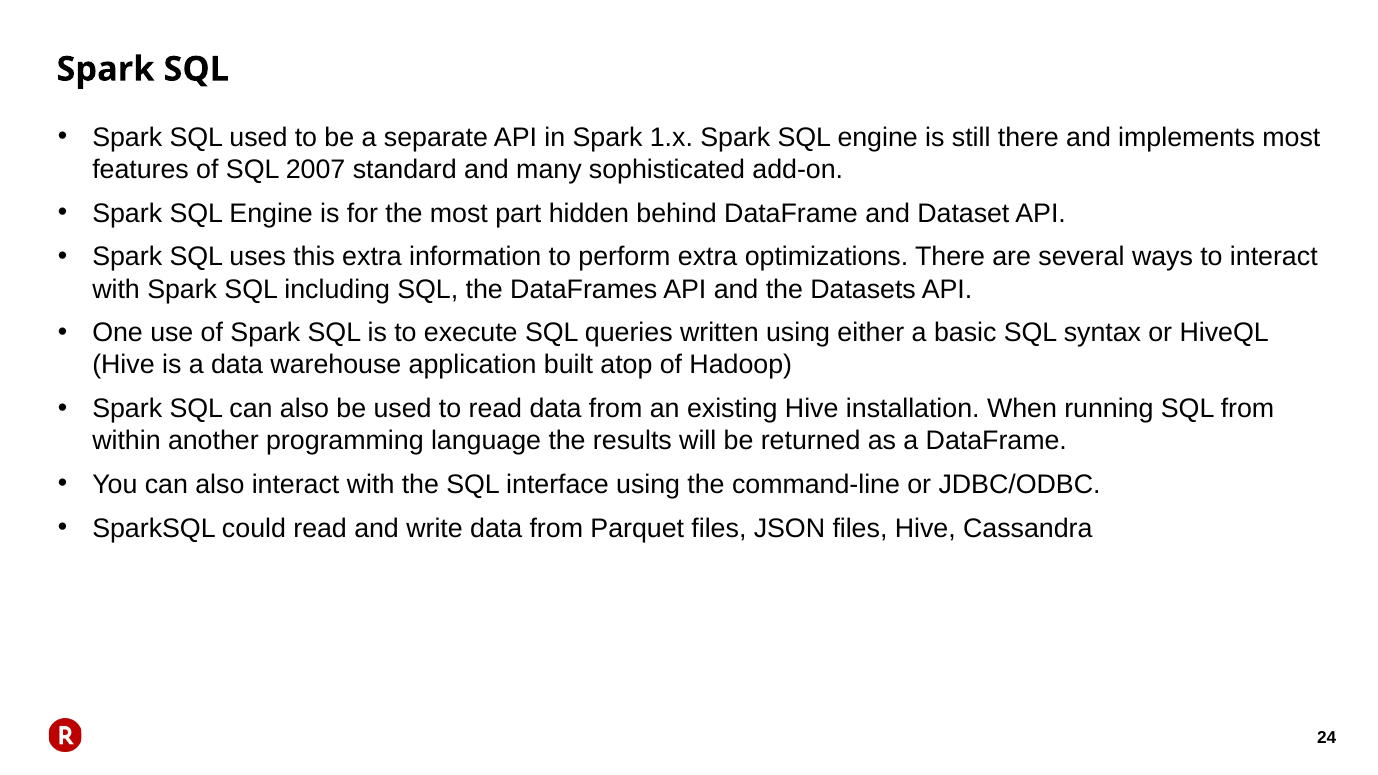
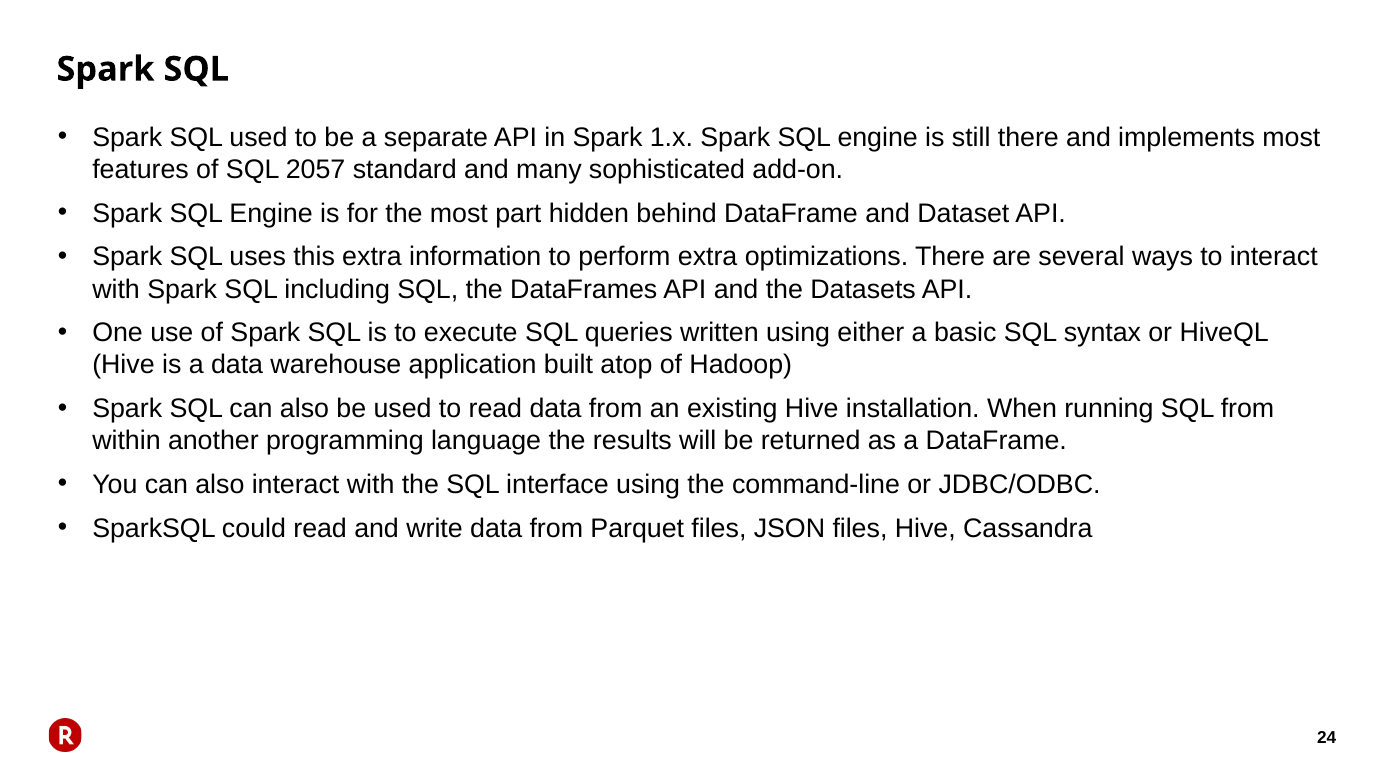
2007: 2007 -> 2057 (316, 170)
